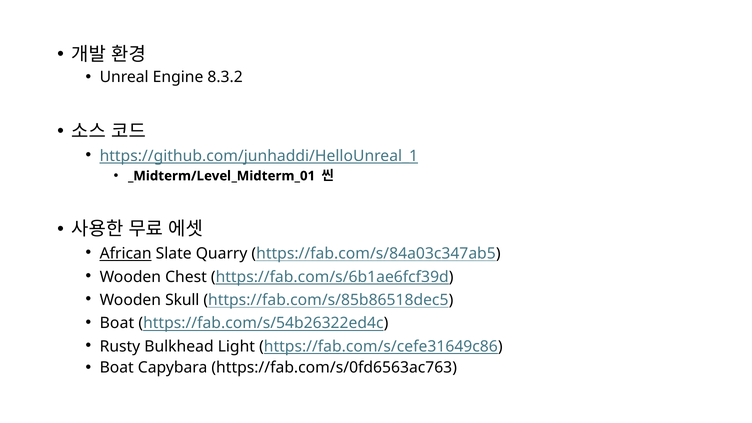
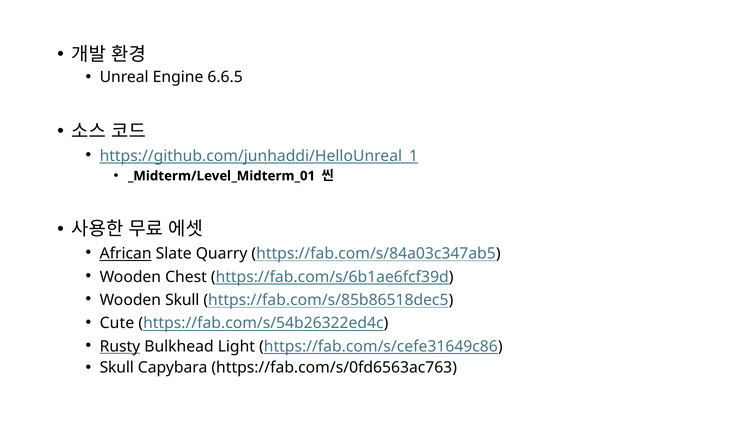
8.3.2: 8.3.2 -> 6.6.5 (225, 77)
Boat: Boat -> Cute (117, 323)
Rusty underline: none -> present (120, 346)
Boat: Boat -> Skull (117, 368)
